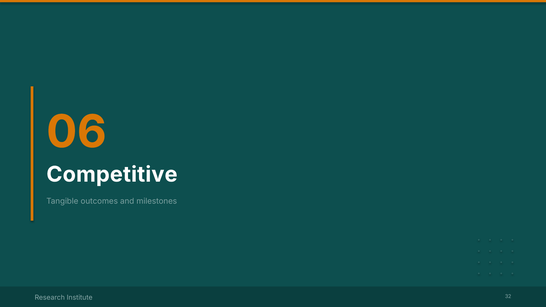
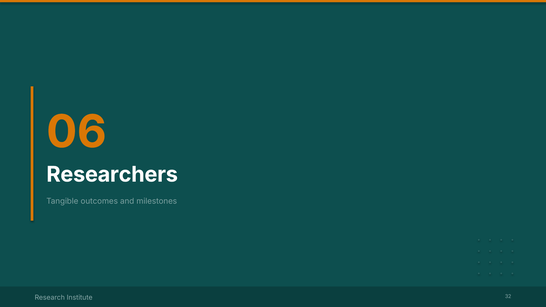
Competitive: Competitive -> Researchers (112, 175)
